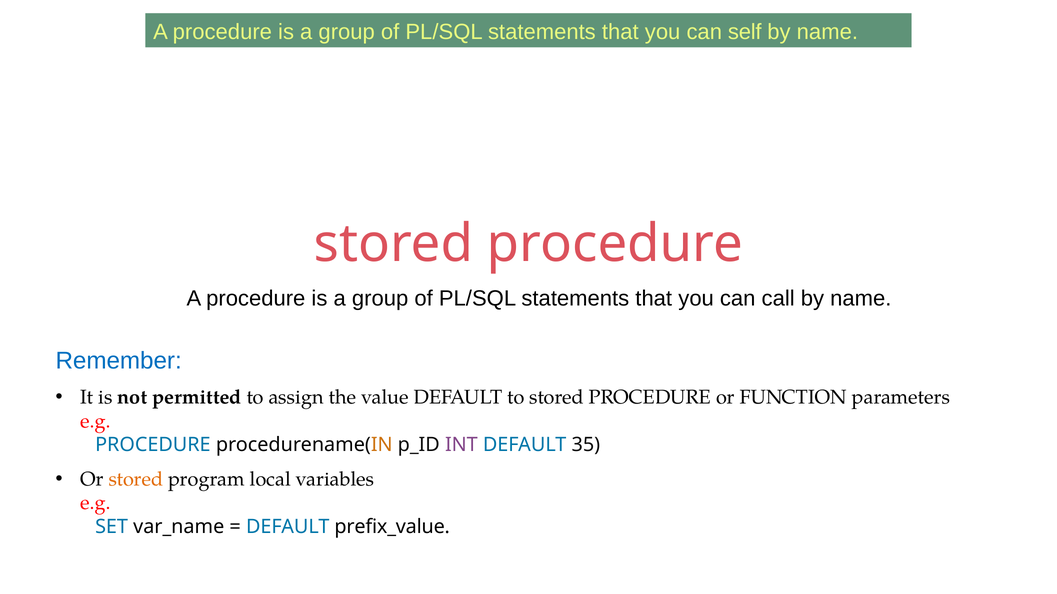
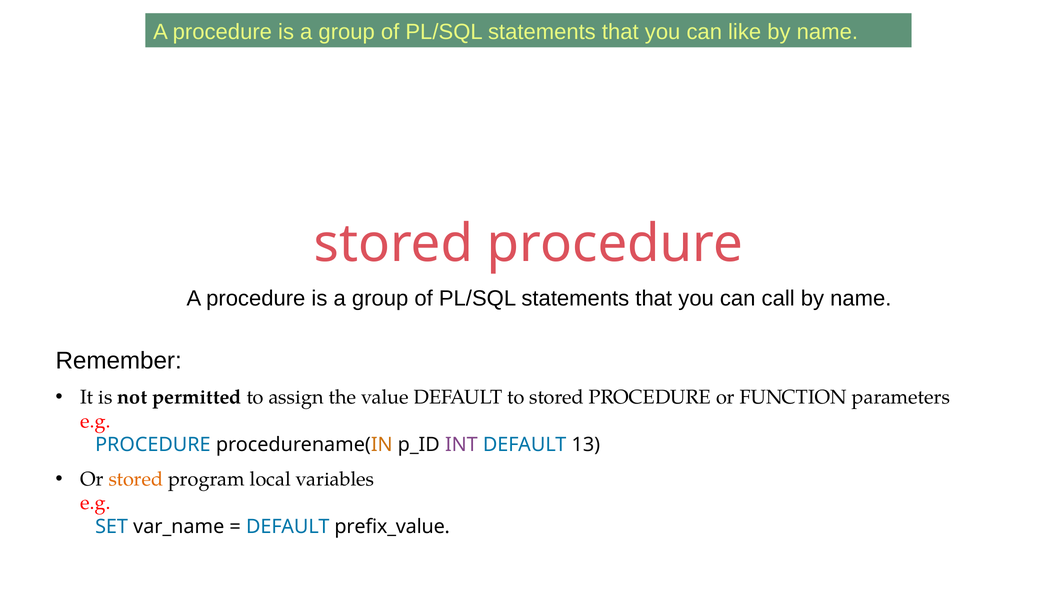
self: self -> like (745, 32)
Remember colour: blue -> black (119, 361)
35: 35 -> 13 (586, 445)
